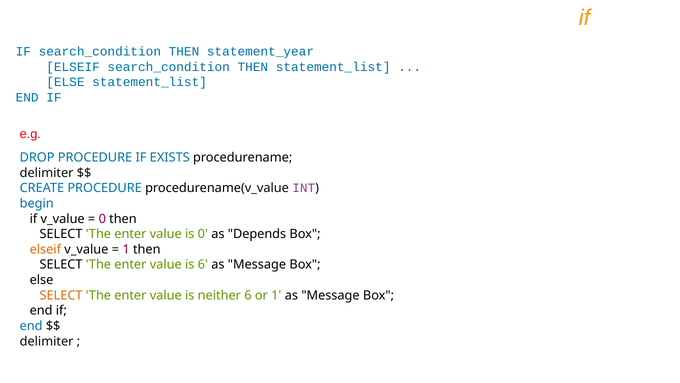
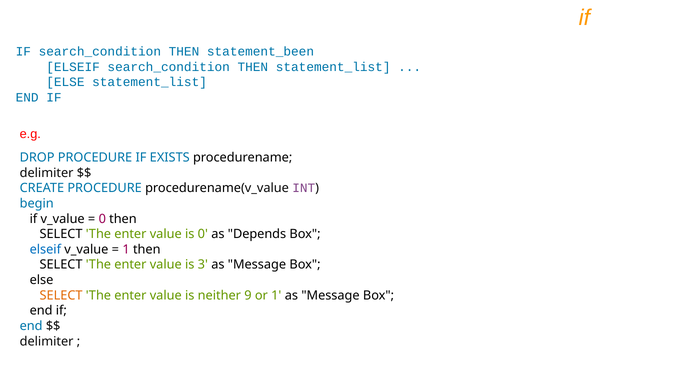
statement_year: statement_year -> statement_been (260, 52)
elseif colour: orange -> blue (45, 249)
is 6: 6 -> 3 (203, 264)
neither 6: 6 -> 9 (248, 295)
